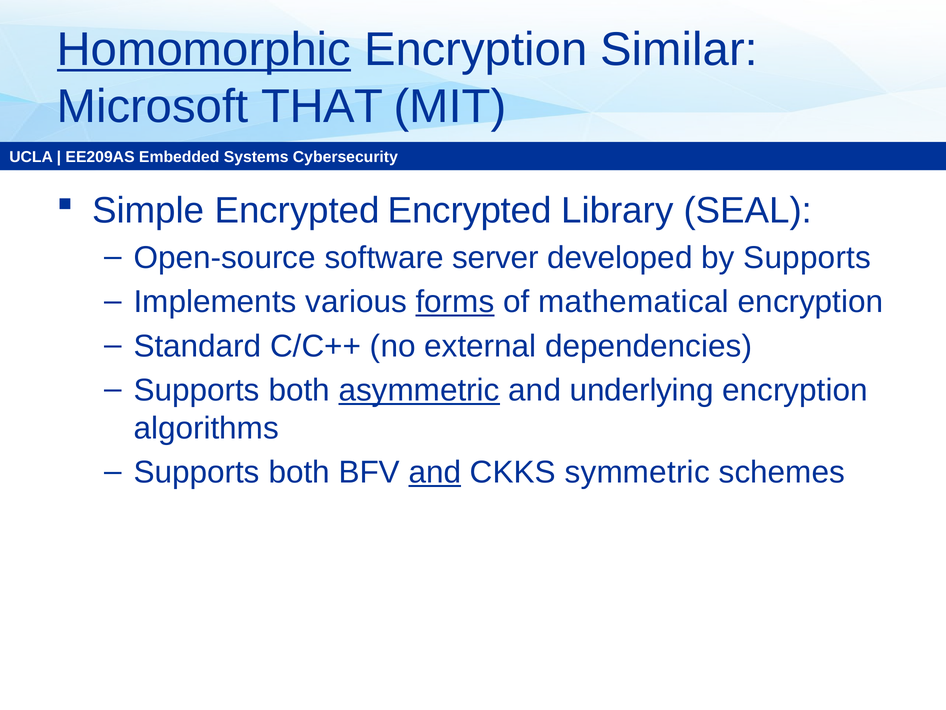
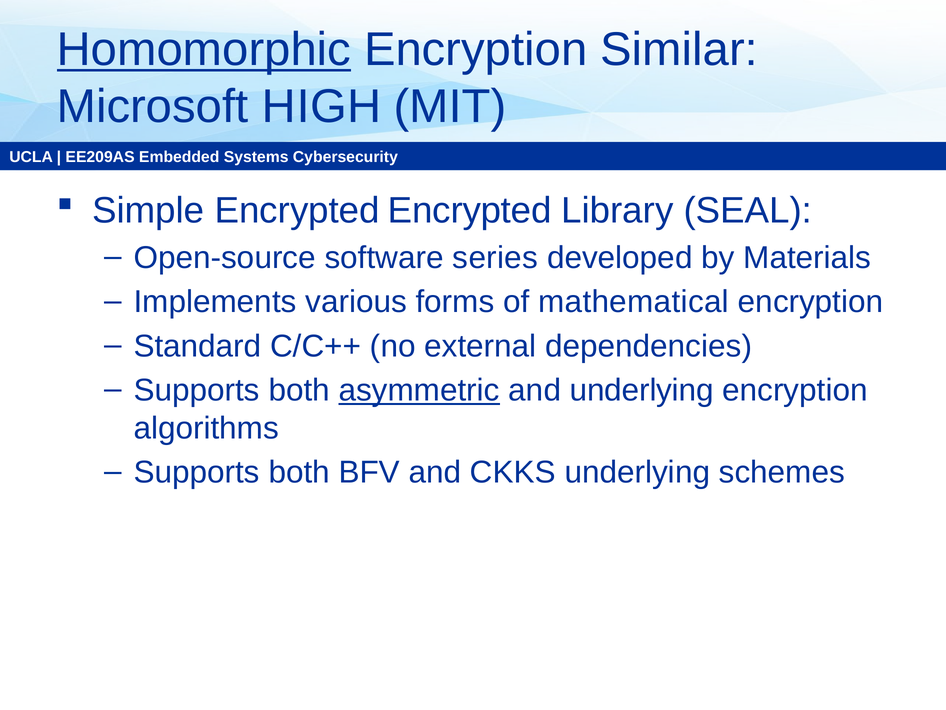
THAT: THAT -> HIGH (322, 107)
server: server -> series (495, 258)
by Supports: Supports -> Materials (807, 258)
forms underline: present -> none (455, 302)
and underline: present -> none (435, 472)
CKKS symmetric: symmetric -> underlying (637, 472)
